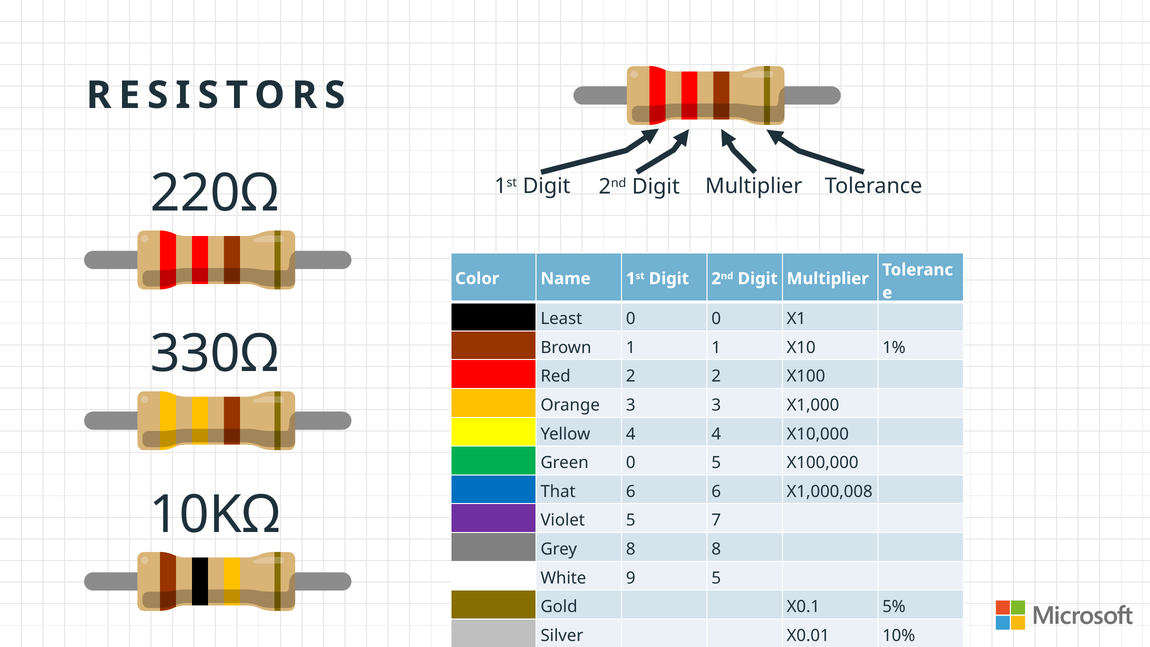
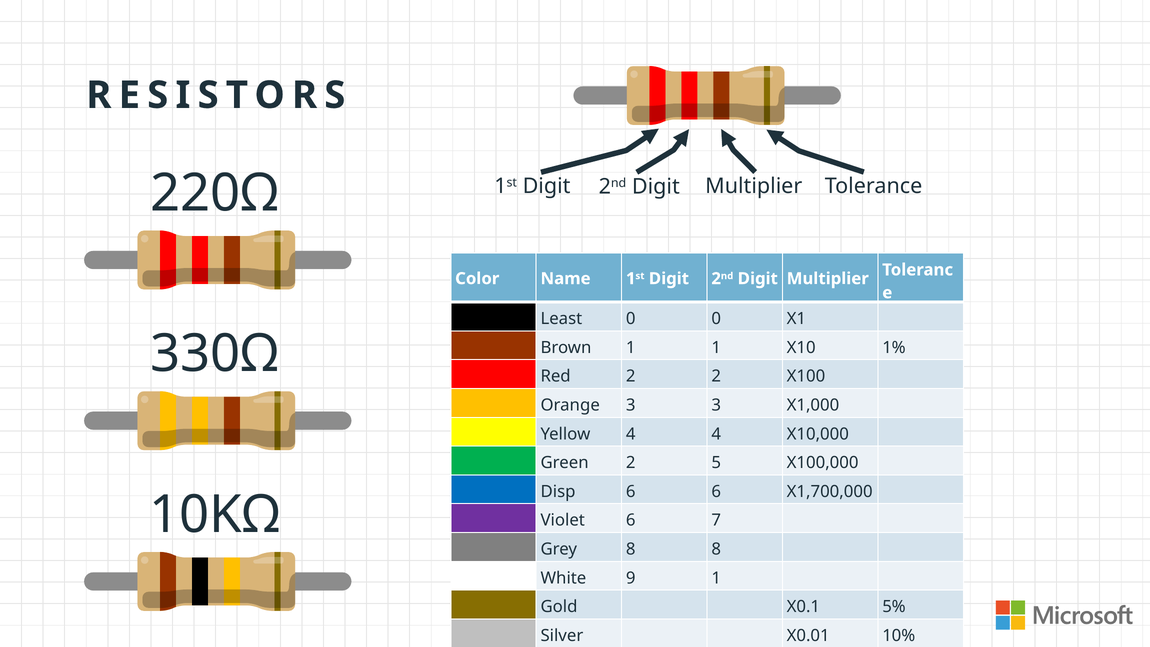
Green 0: 0 -> 2 (631, 463)
That: That -> Disp (558, 492)
X1,000,008: X1,000,008 -> X1,700,000 (830, 492)
Violet 5: 5 -> 6 (631, 520)
9 5: 5 -> 1 (716, 578)
